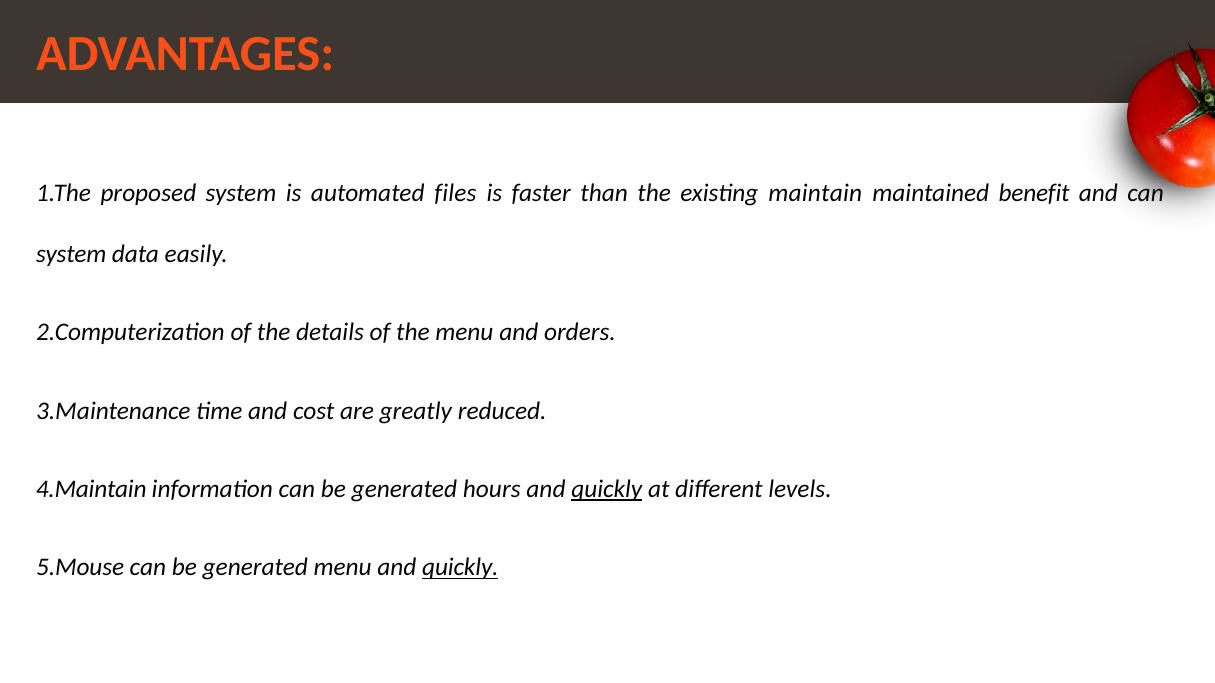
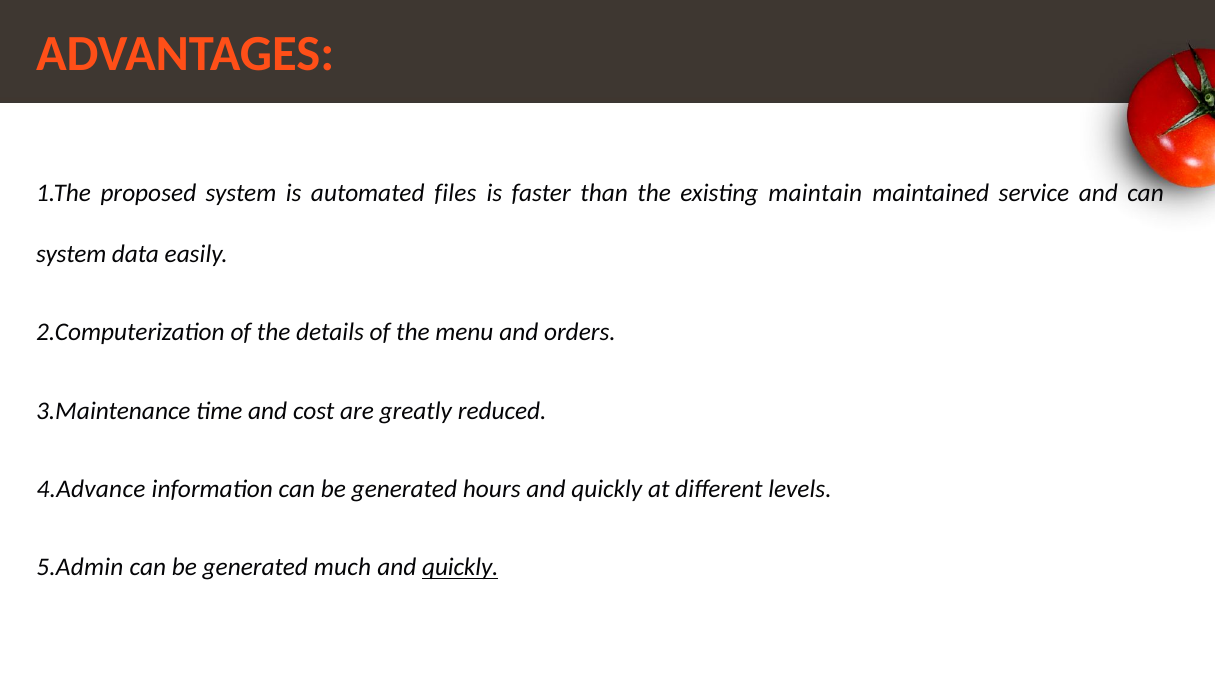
benefit: benefit -> service (1034, 193)
4.Maintain: 4.Maintain -> 4.Advance (91, 489)
quickly underline: present -> none (607, 489)
5.Mouse: 5.Mouse -> 5.Admin (80, 568)
generated menu: menu -> much (343, 568)
